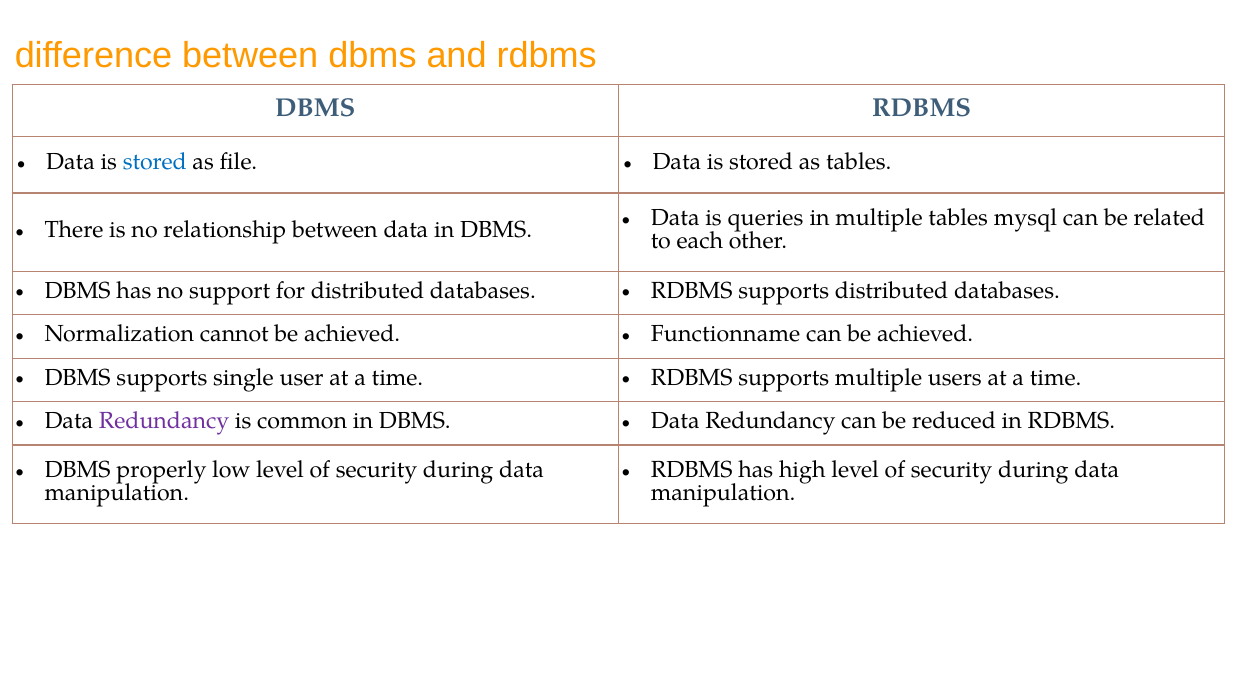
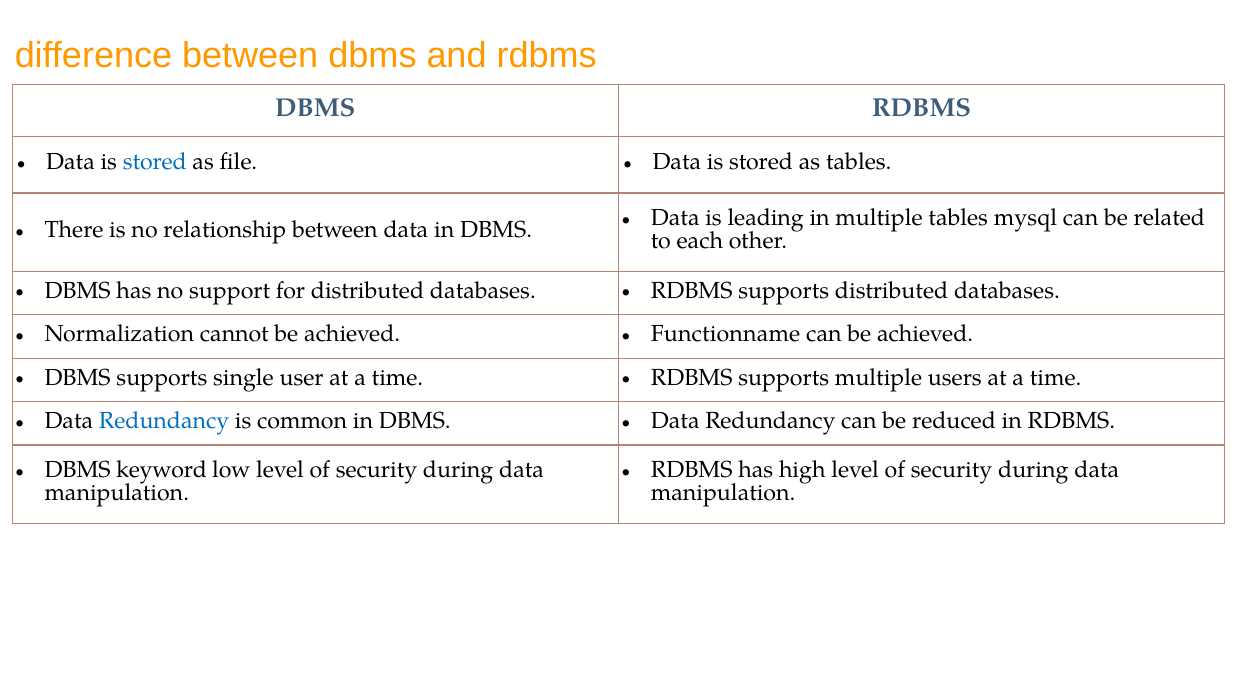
queries: queries -> leading (766, 218)
Redundancy colour: purple -> blue (164, 421)
properly: properly -> keyword (162, 470)
